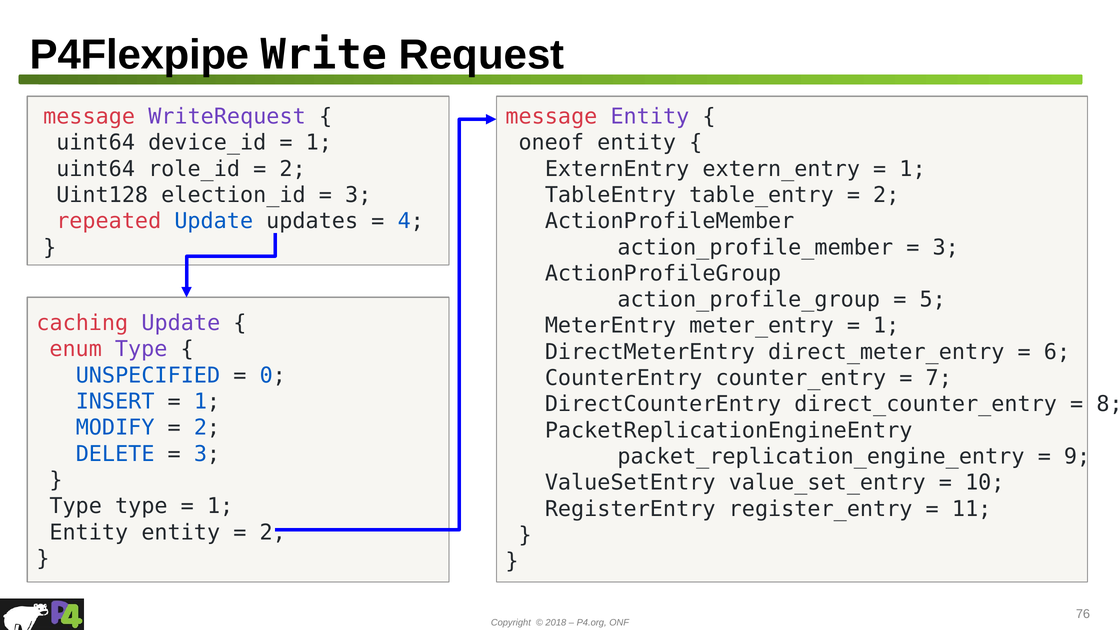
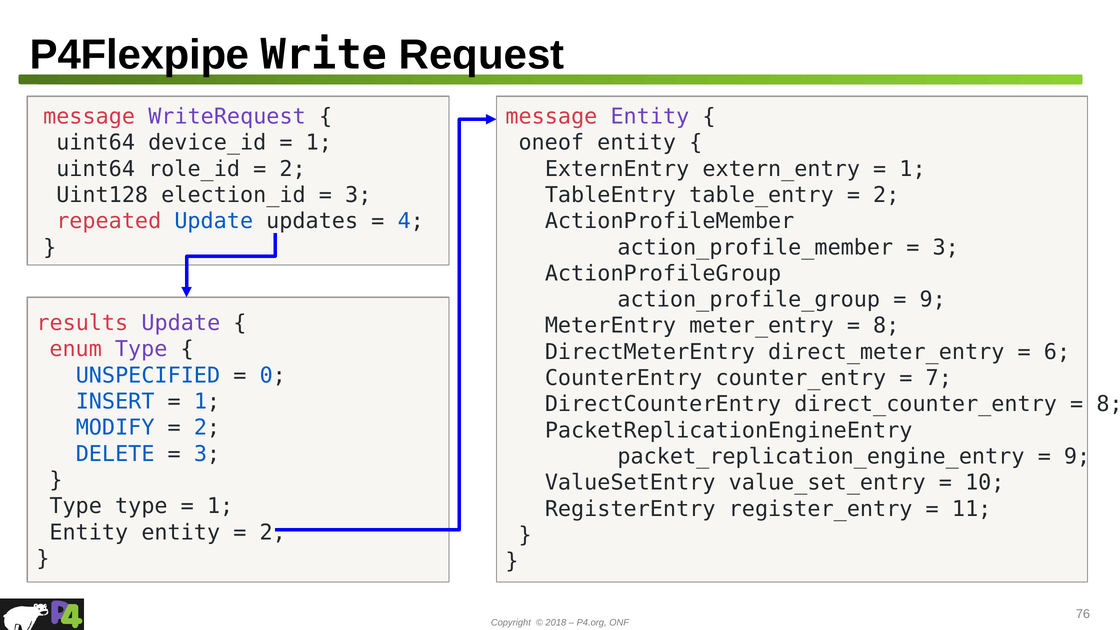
5: 5 -> 9 (933, 300)
caching: caching -> results (82, 323)
1: 1 -> 8 (886, 326)
